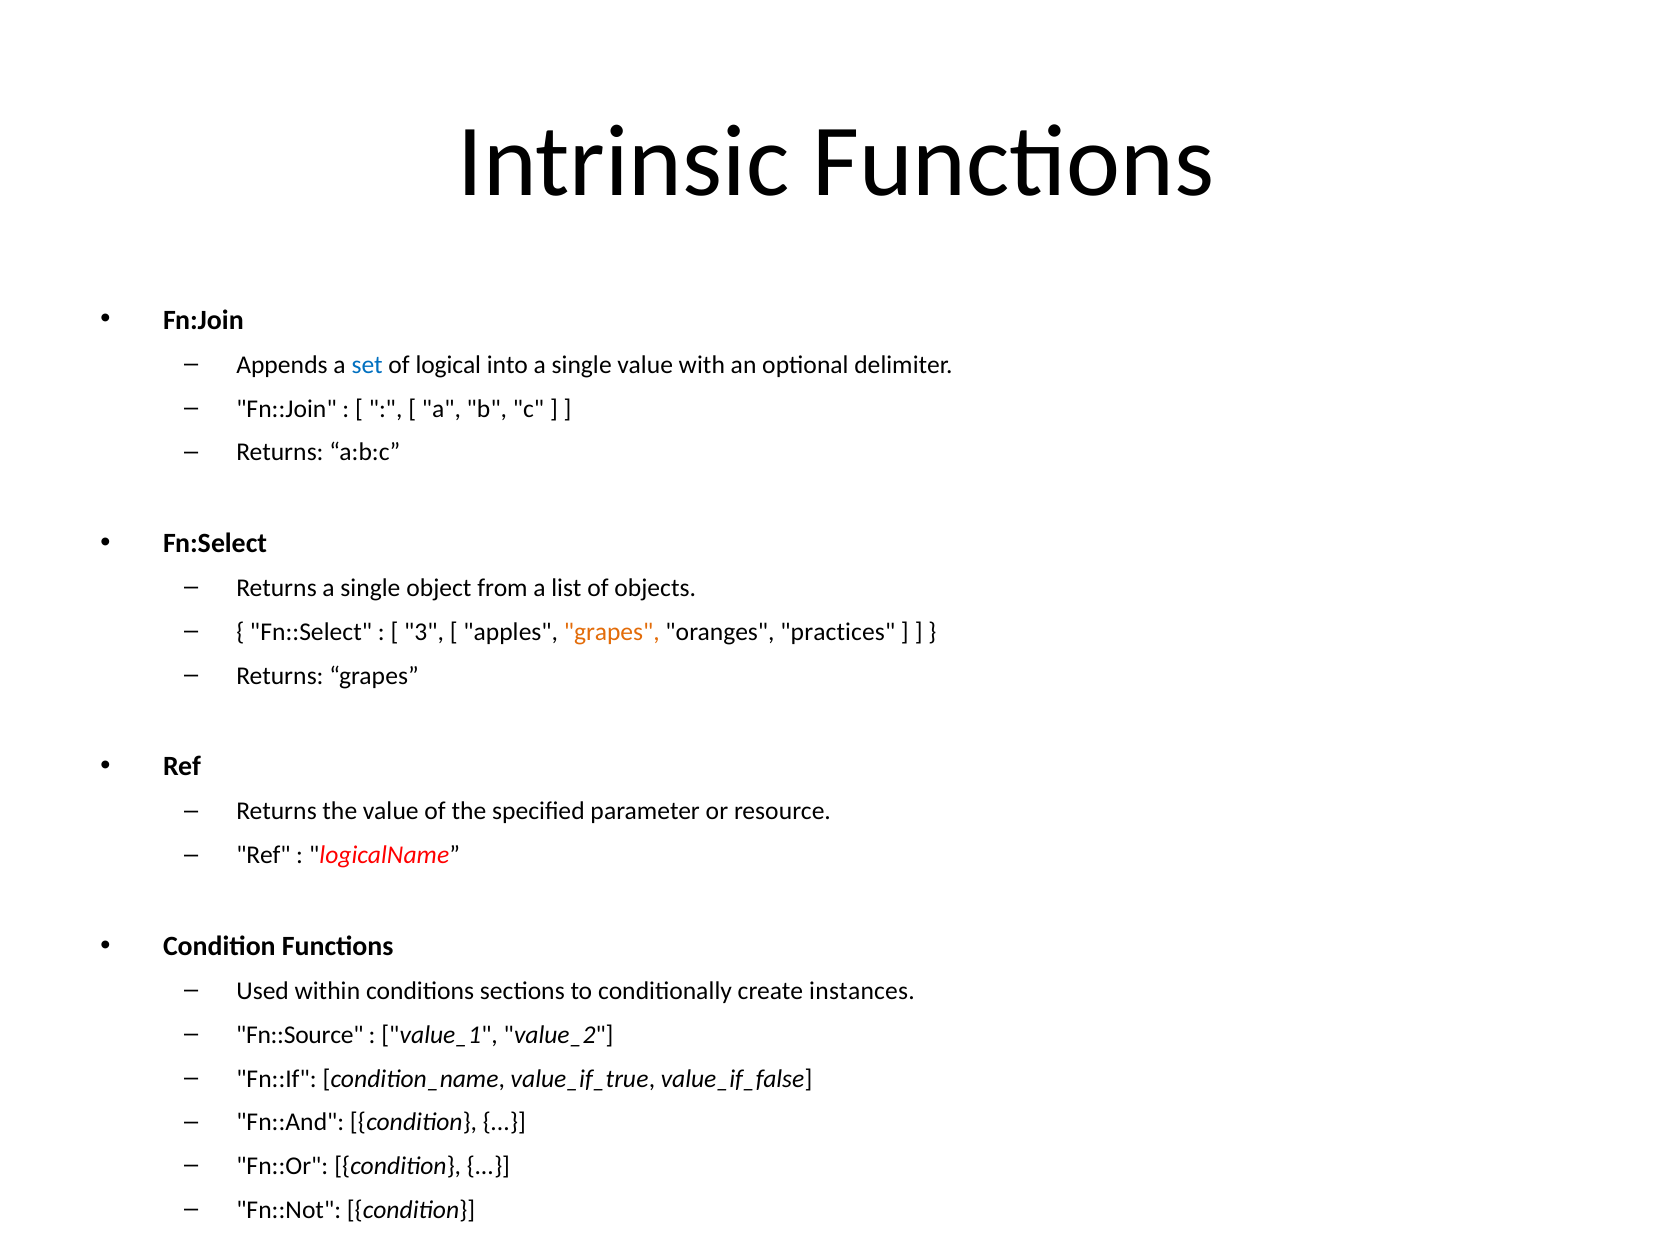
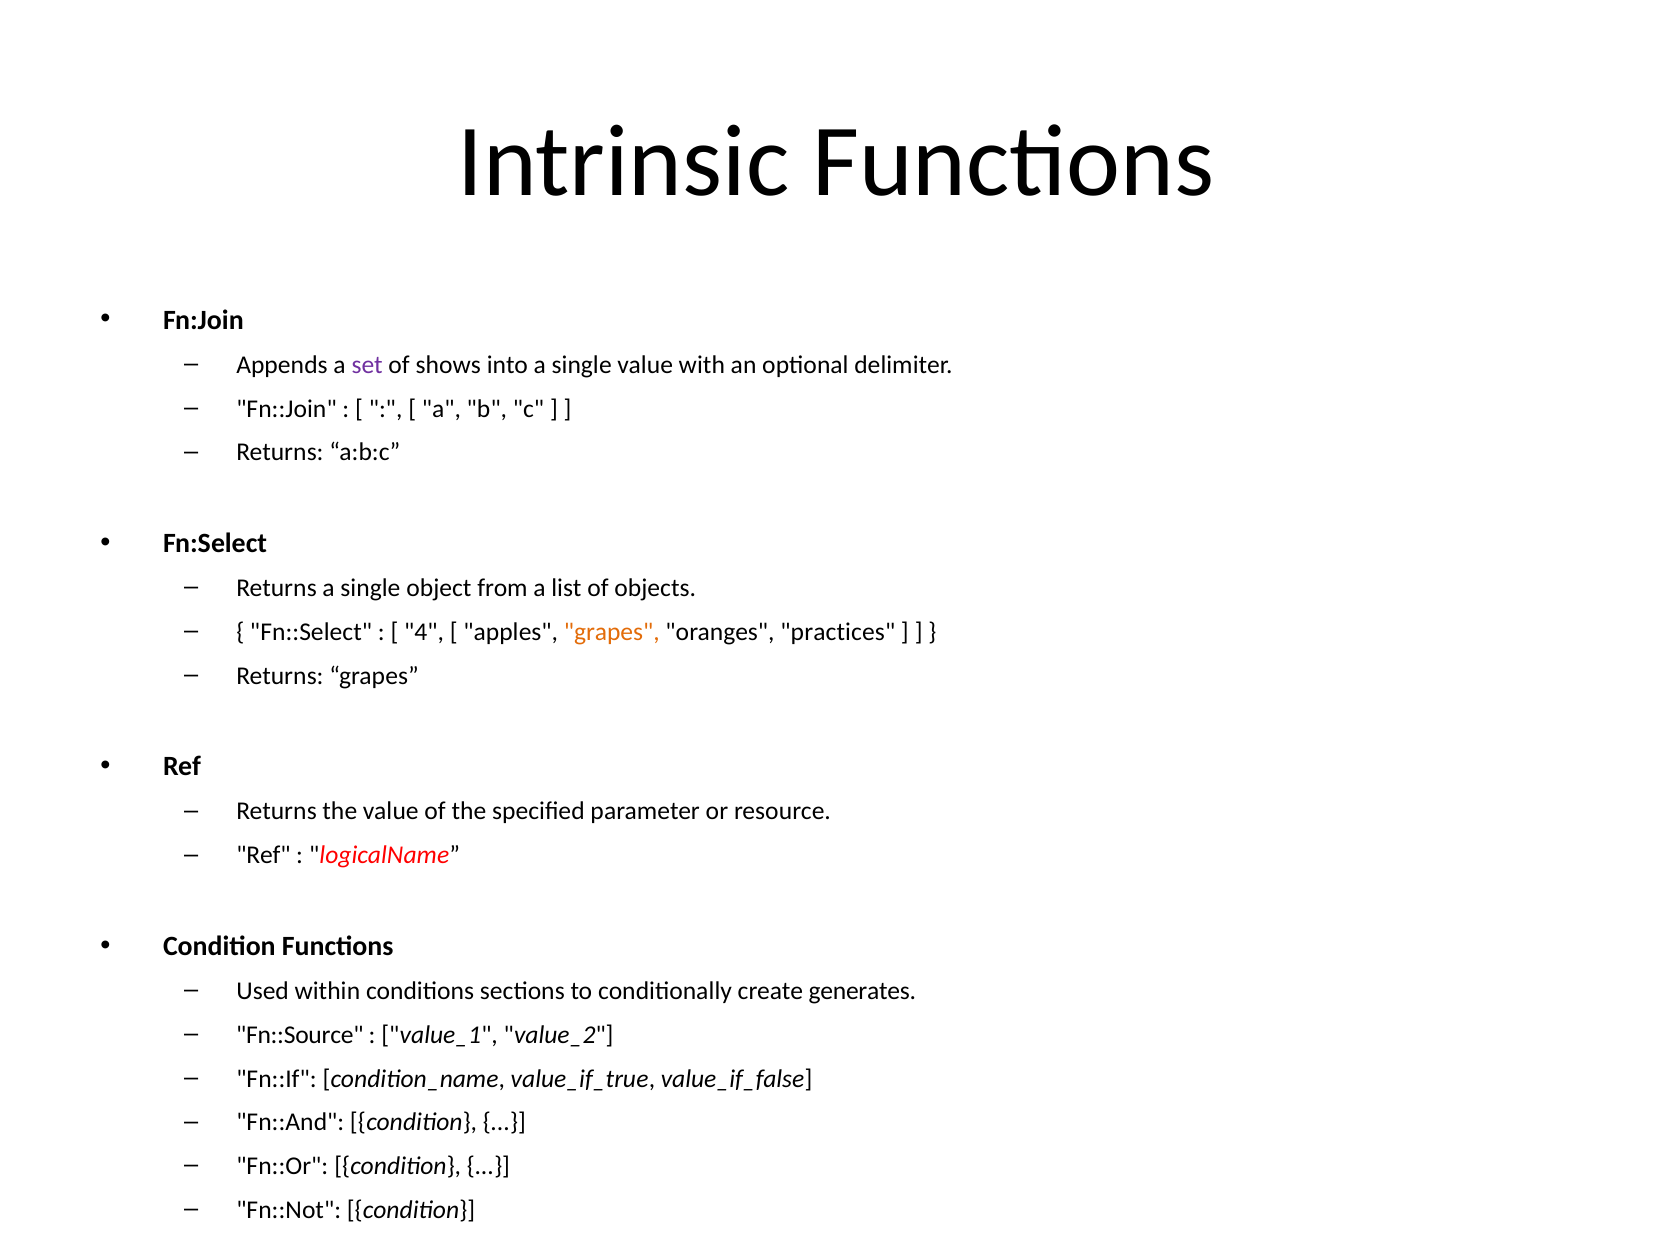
set colour: blue -> purple (367, 365)
logical: logical -> shows (448, 365)
3: 3 -> 4 (424, 632)
instances: instances -> generates (862, 991)
